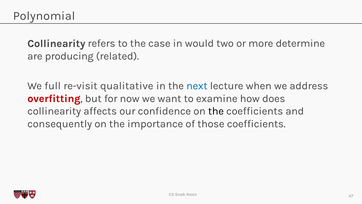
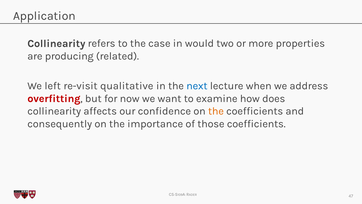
Polynomial: Polynomial -> Application (44, 16)
determine: determine -> properties (300, 43)
full: full -> left (53, 86)
the colour: black -> orange (216, 111)
